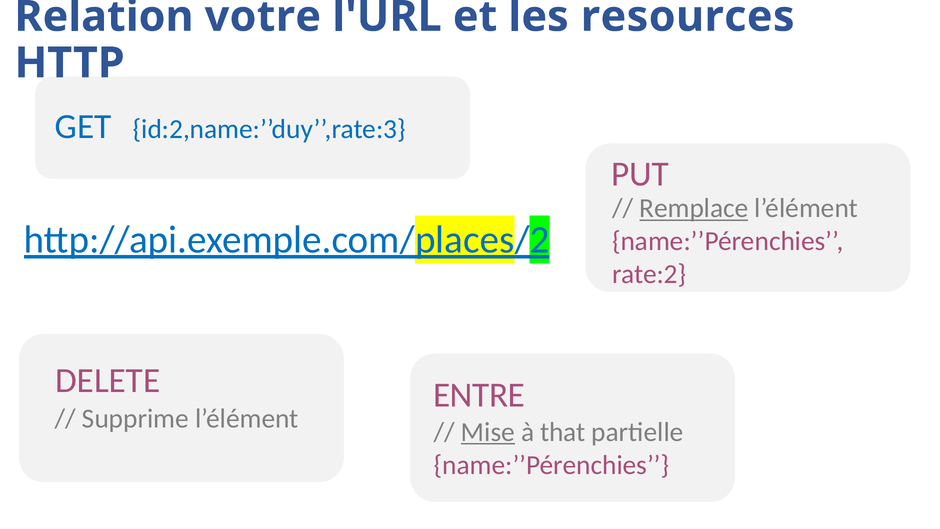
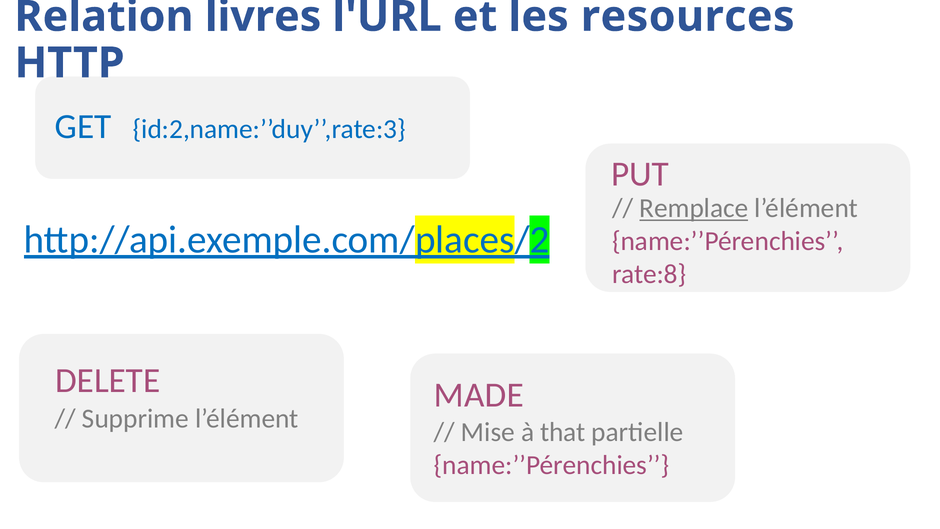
votre: votre -> livres (263, 17)
rate:2: rate:2 -> rate:8 (649, 274)
ENTRE: ENTRE -> MADE (479, 395)
Mise underline: present -> none (488, 432)
